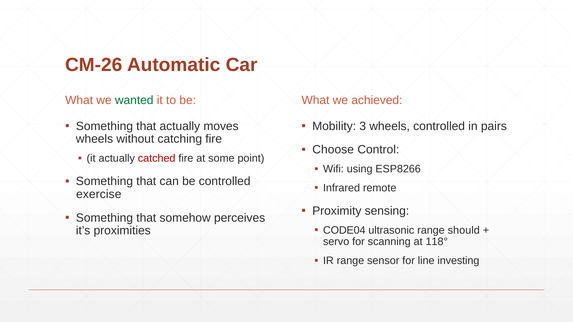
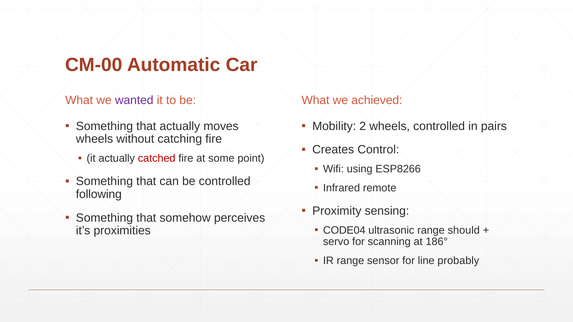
CM-26: CM-26 -> CM-00 (94, 65)
wanted colour: green -> purple (134, 100)
3: 3 -> 2 (363, 126)
Choose: Choose -> Creates (333, 150)
exercise: exercise -> following (99, 194)
118°: 118° -> 186° (437, 242)
investing: investing -> probably (458, 261)
